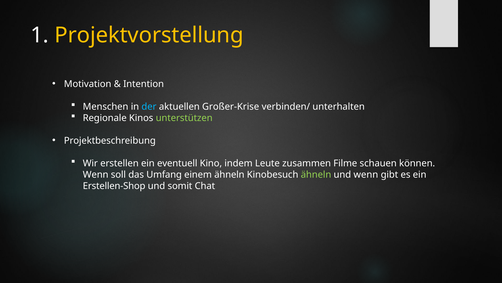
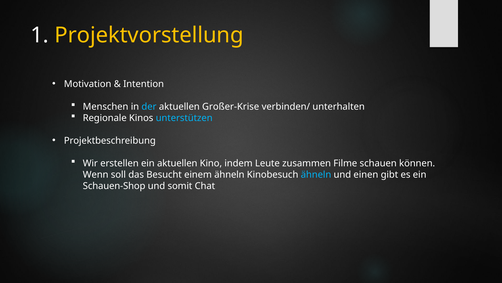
unterstützen colour: light green -> light blue (184, 118)
ein eventuell: eventuell -> aktuellen (177, 163)
Umfang: Umfang -> Besucht (164, 174)
ähneln colour: light green -> light blue (316, 174)
und wenn: wenn -> einen (366, 174)
Erstellen-Shop: Erstellen-Shop -> Schauen-Shop (114, 186)
